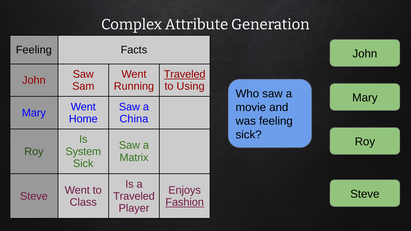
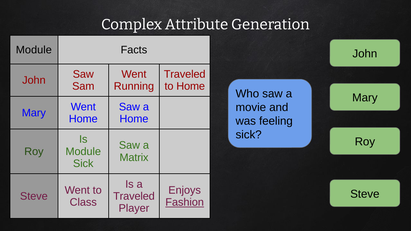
Feeling: Feeling -> Module (34, 50)
Traveled underline: present -> none (185, 74)
to Using: Using -> Home (191, 86)
China: China -> Home (134, 119)
System: System -> Module (83, 152)
